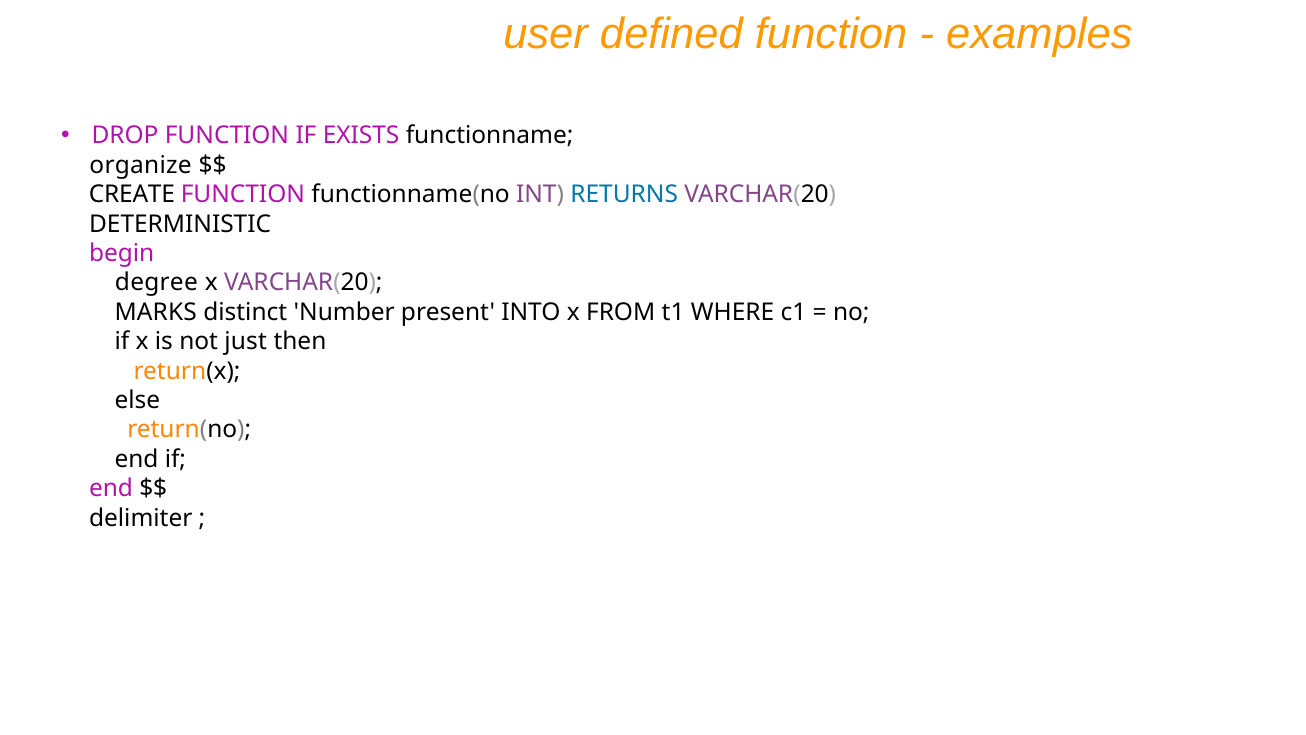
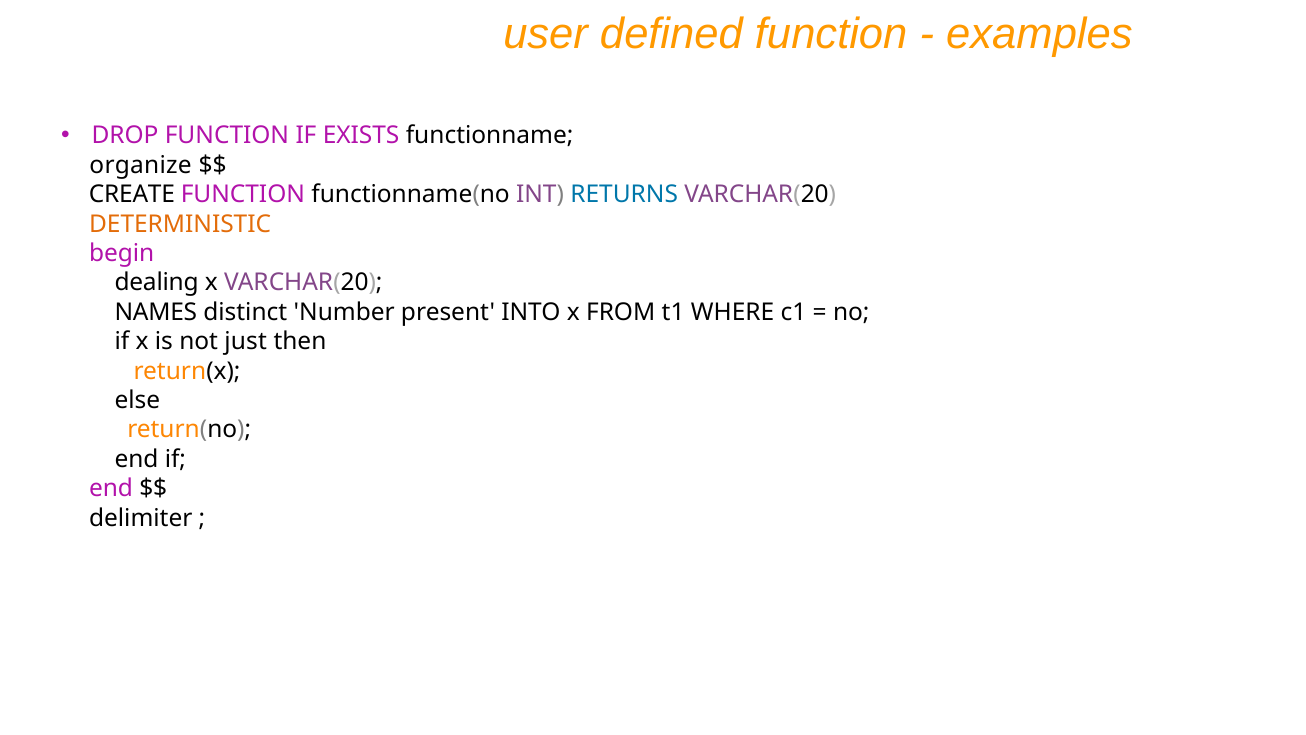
DETERMINISTIC colour: black -> orange (180, 224)
degree: degree -> dealing (157, 283)
MARKS: MARKS -> NAMES (156, 312)
